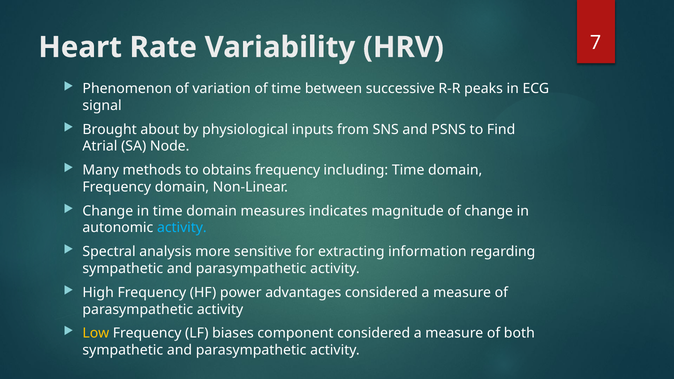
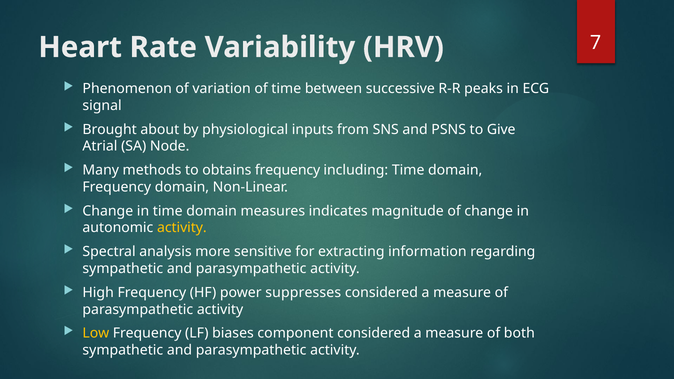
Find: Find -> Give (501, 129)
activity colour: light blue -> yellow (182, 228)
advantages: advantages -> suppresses (303, 293)
